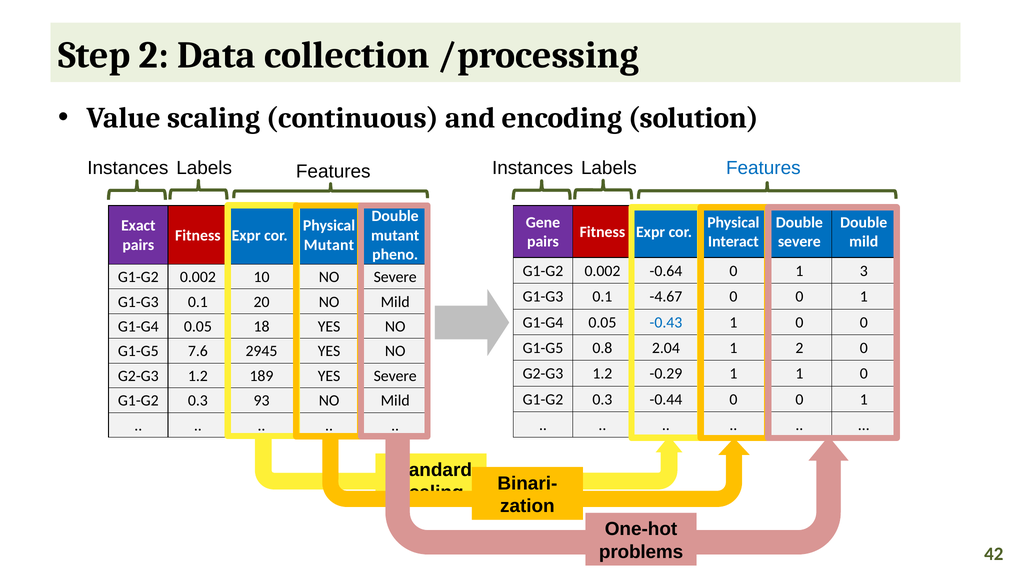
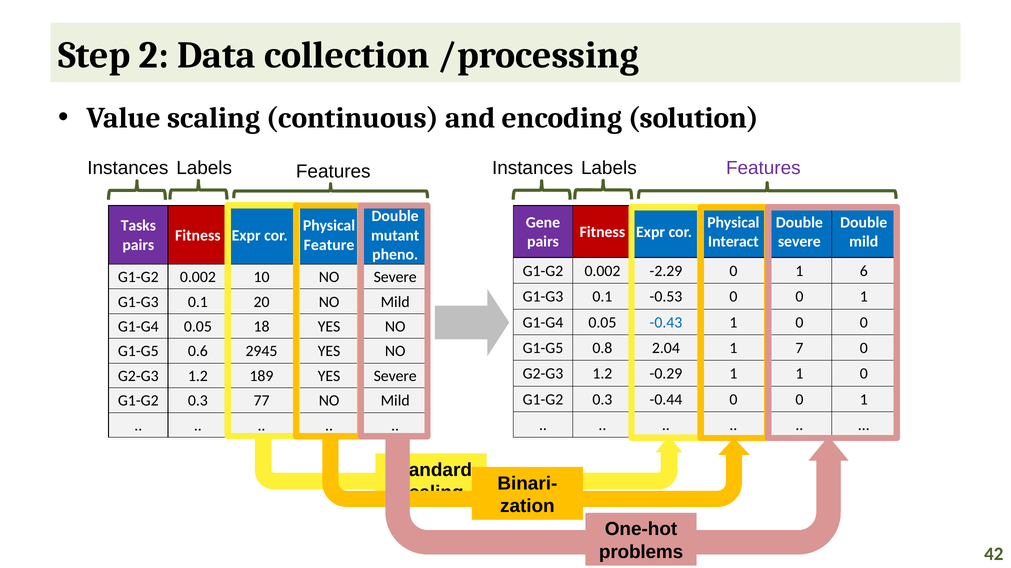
Features colour: blue -> purple (763, 168)
Exact: Exact -> Tasks (138, 226)
Mutant: Mutant -> Feature (329, 245)
-0.64: -0.64 -> -2.29 (666, 271)
3: 3 -> 6 (864, 271)
-4.67: -4.67 -> -0.53 (666, 297)
1 2: 2 -> 7 (799, 348)
7.6: 7.6 -> 0.6 (198, 352)
93: 93 -> 77 (262, 401)
